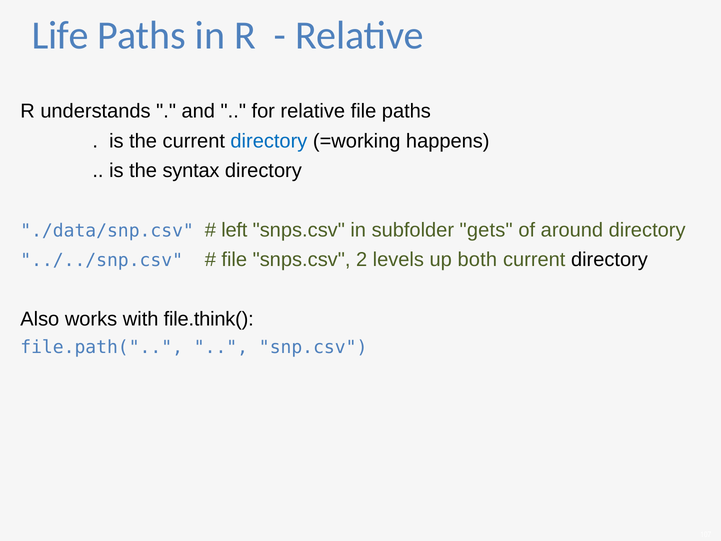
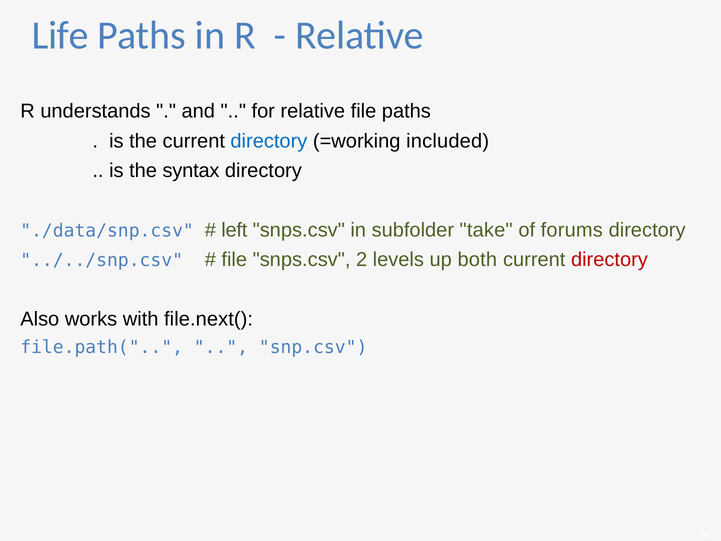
happens: happens -> included (448, 141)
gets: gets -> take (486, 230)
around: around -> forums (572, 230)
directory colour: black -> red (609, 260)
file.think(: file.think( -> file.next( (209, 319)
